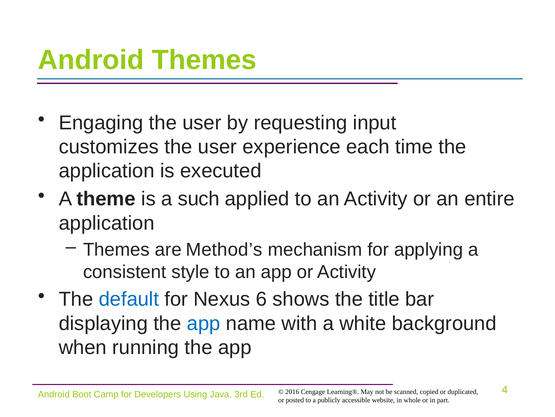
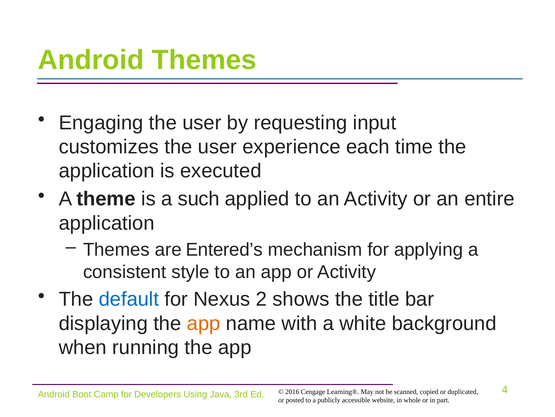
Method’s: Method’s -> Entered’s (224, 249)
6: 6 -> 2 (261, 299)
app colour: blue -> orange (204, 323)
